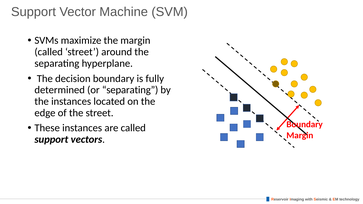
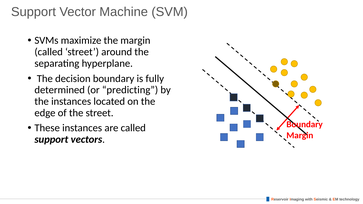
or separating: separating -> predicting (130, 90)
